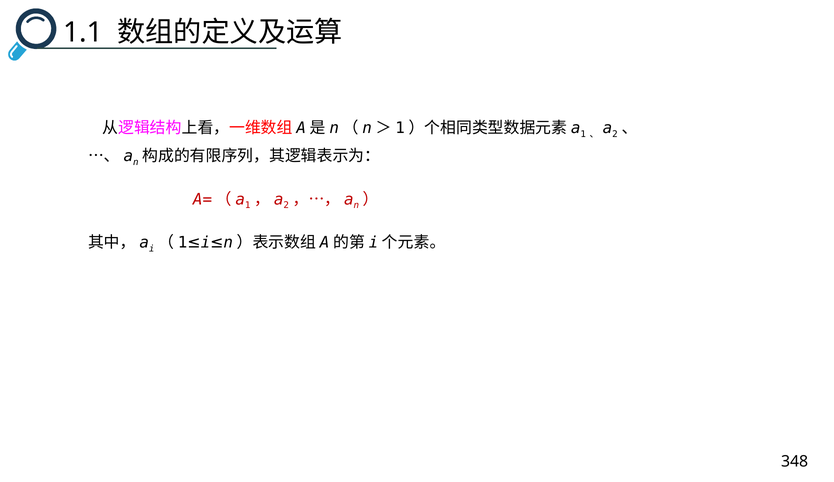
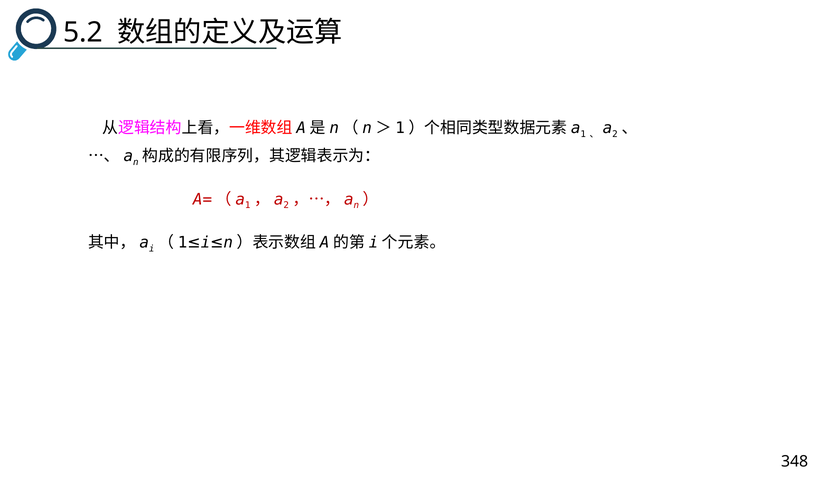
1.1: 1.1 -> 5.2 (83, 33)
